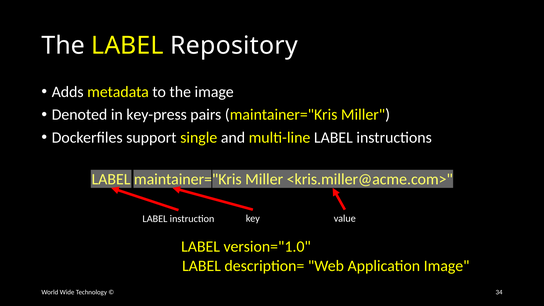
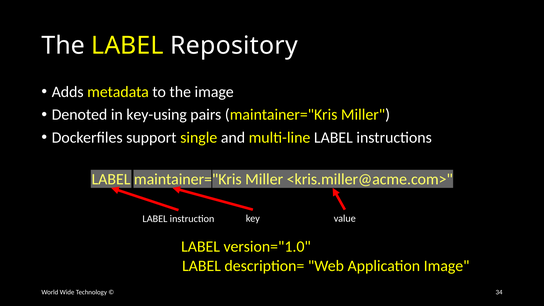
key-press: key-press -> key-using (157, 115)
